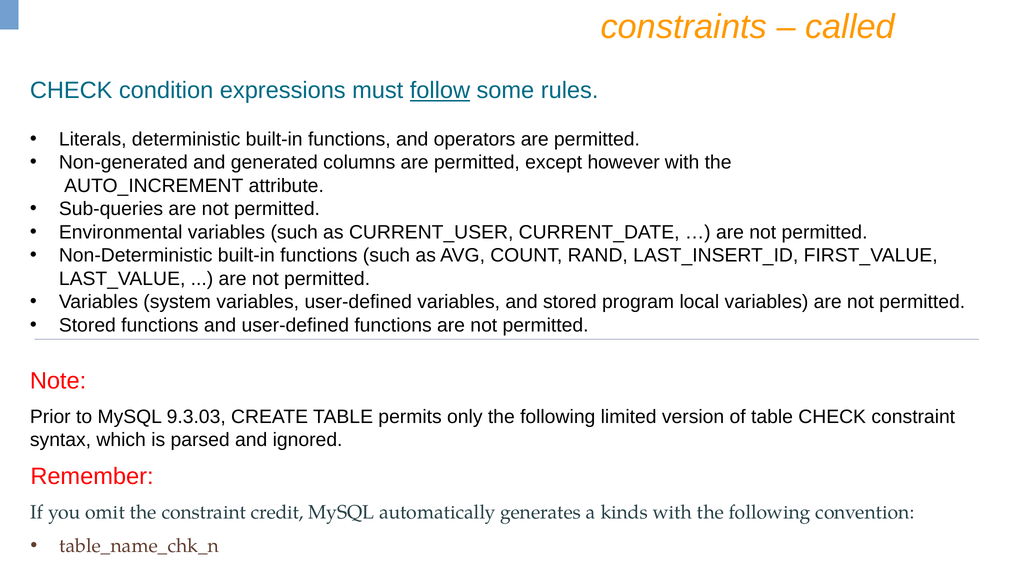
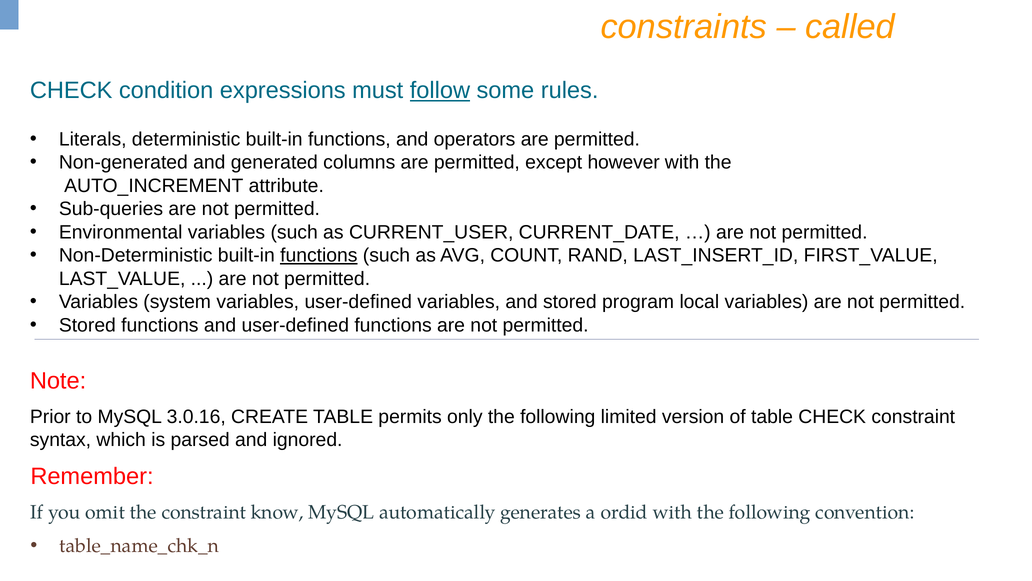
functions underline: none -> present (319, 255)
9.3.03: 9.3.03 -> 3.0.16 (196, 416)
credit: credit -> know (277, 512)
kinds: kinds -> ordid (624, 512)
